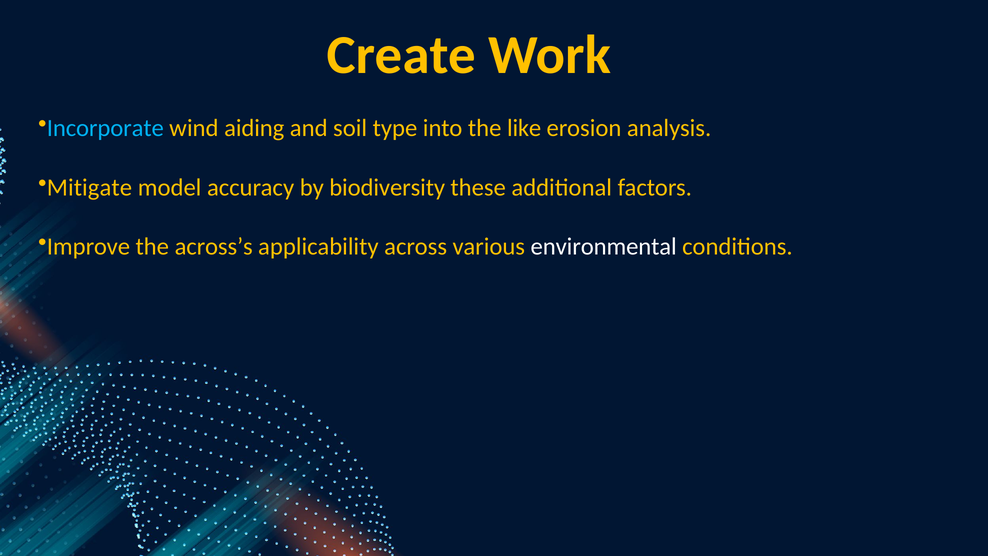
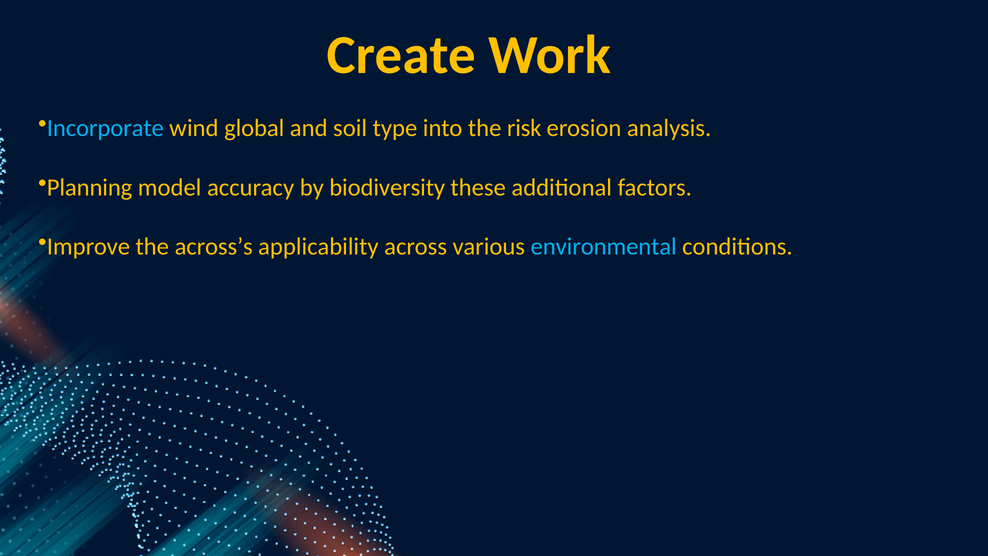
aiding: aiding -> global (254, 128)
like: like -> risk (524, 128)
Mitigate: Mitigate -> Planning (90, 187)
environmental colour: white -> light blue (604, 247)
